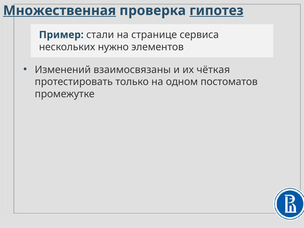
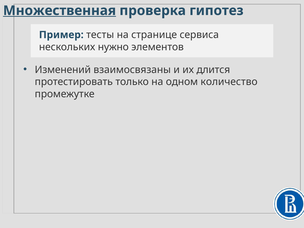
гипотез underline: present -> none (216, 11)
стали: стали -> тесты (100, 35)
чёткая: чёткая -> длится (213, 70)
постоматов: постоматов -> количество (229, 82)
